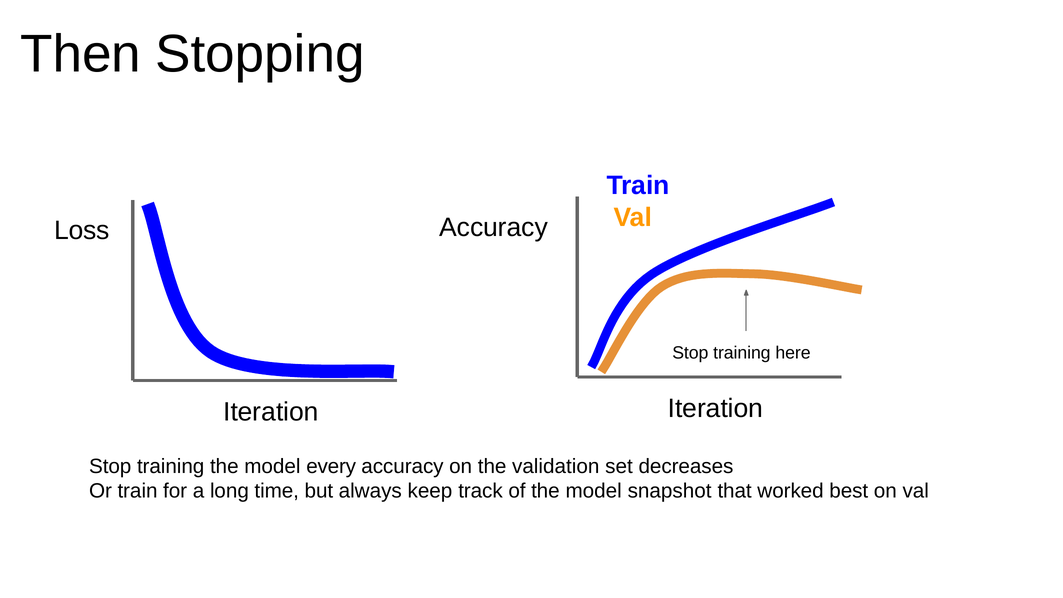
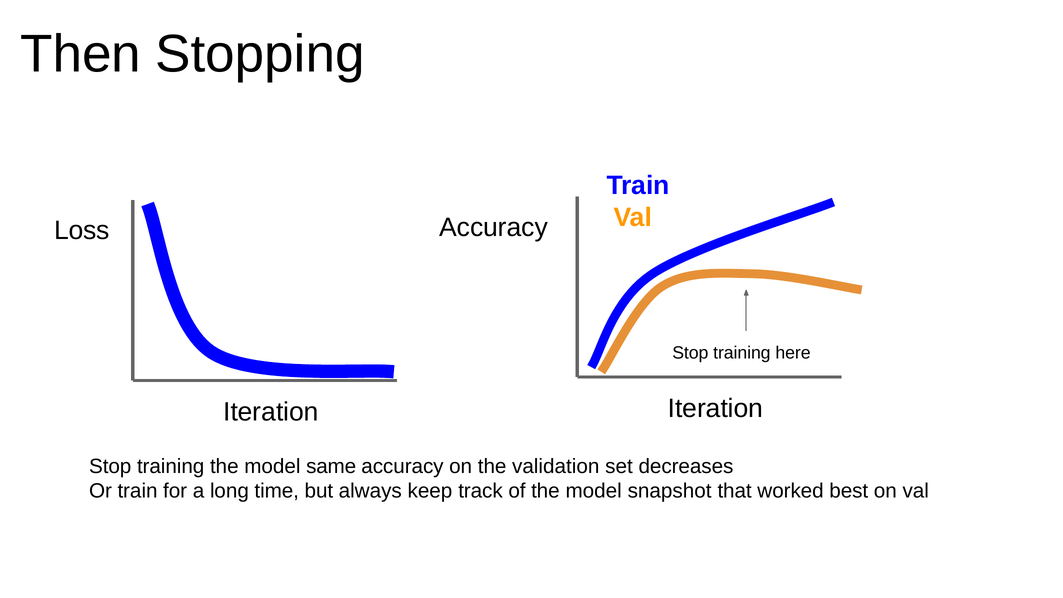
every: every -> same (331, 466)
